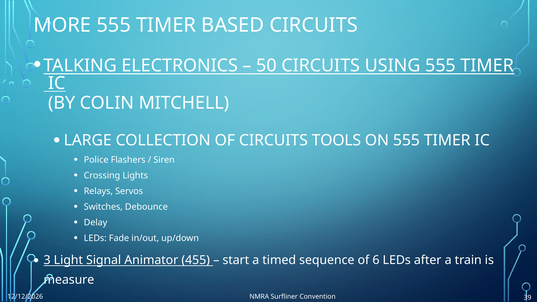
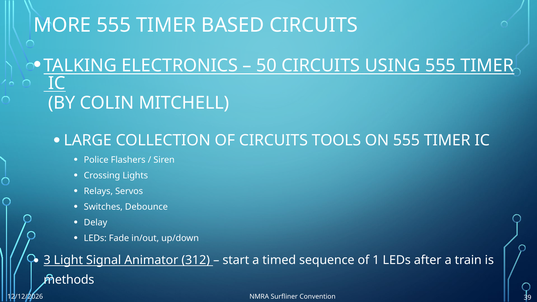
455: 455 -> 312 (196, 260)
6: 6 -> 1 (376, 260)
measure: measure -> methods (69, 280)
